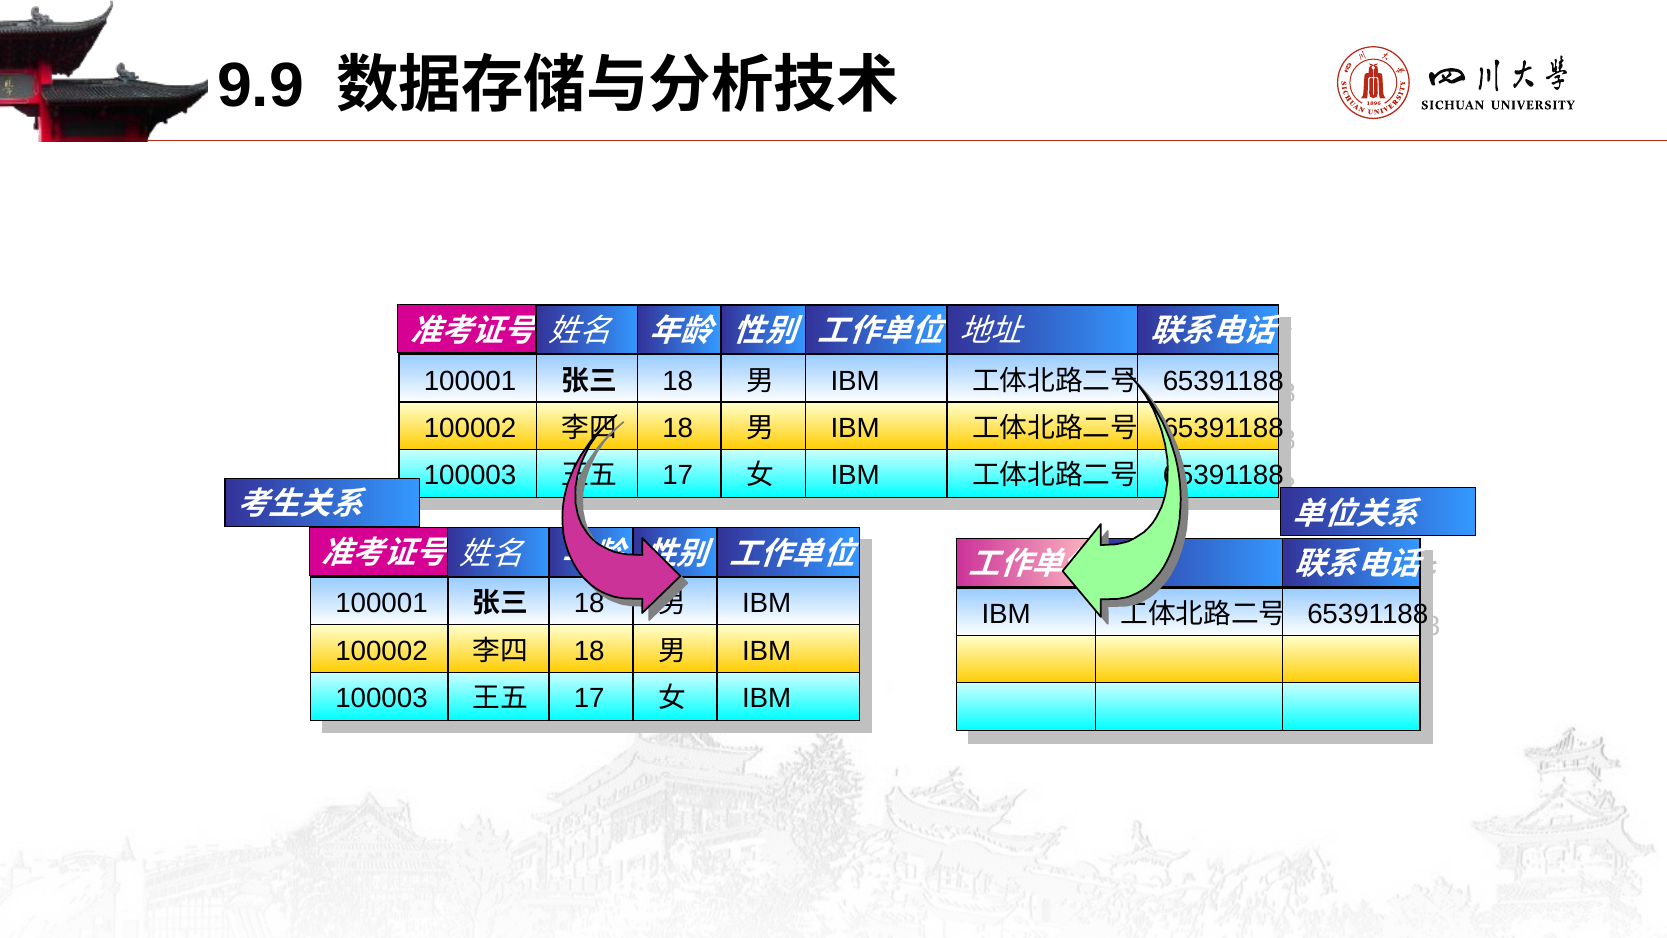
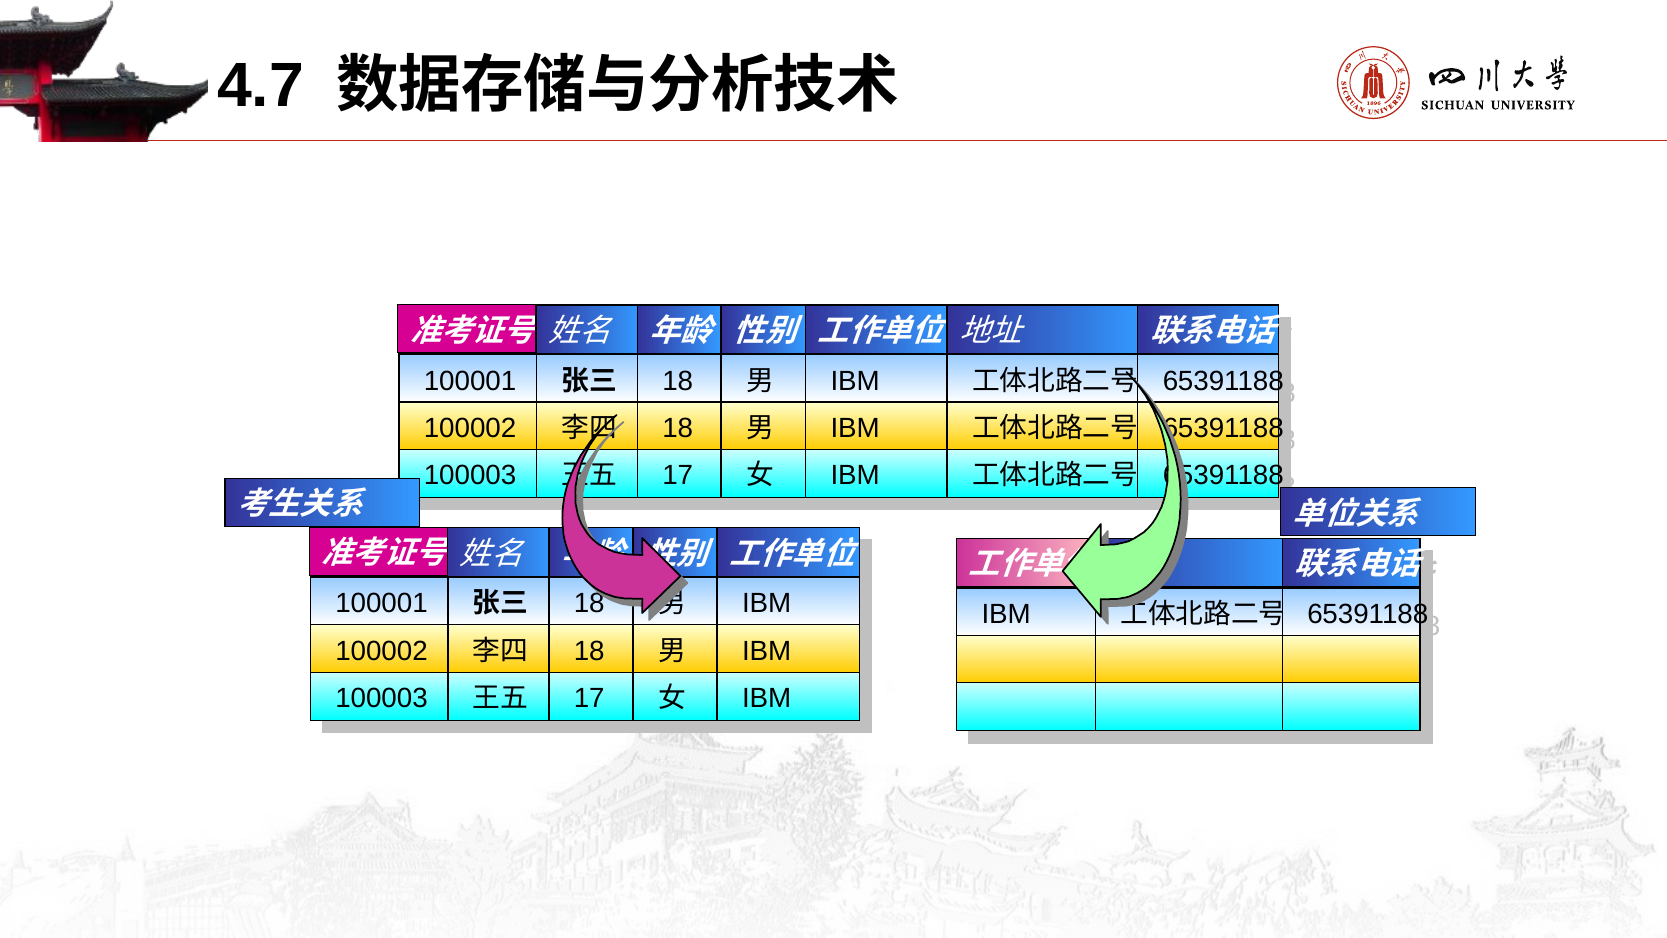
9.9: 9.9 -> 4.7 (260, 86)
